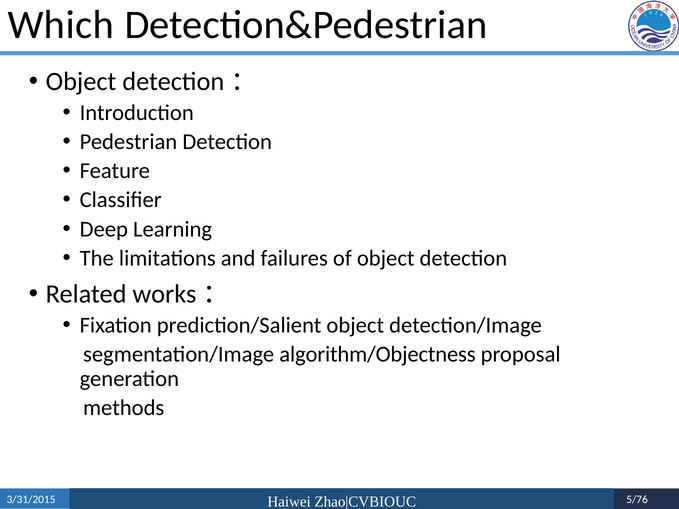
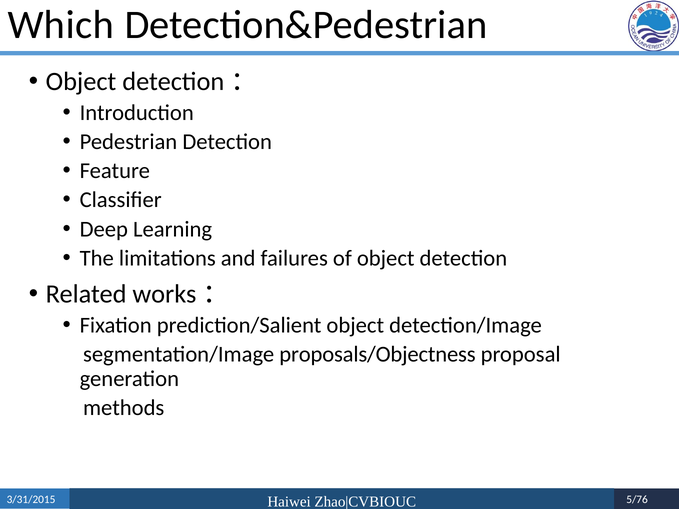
algorithm/Objectness: algorithm/Objectness -> proposals/Objectness (378, 354)
